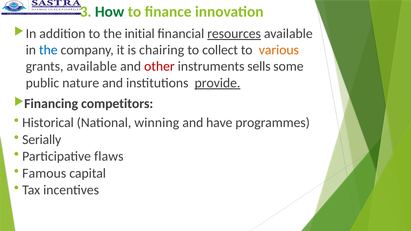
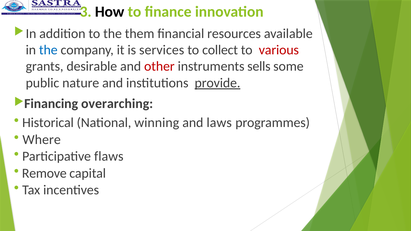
How colour: green -> black (110, 12)
initial: initial -> them (140, 34)
resources underline: present -> none (234, 34)
chairing: chairing -> services (162, 50)
various colour: orange -> red (279, 50)
grants available: available -> desirable (92, 66)
competitors: competitors -> overarching (117, 104)
have: have -> laws (219, 123)
Serially: Serially -> Where (42, 140)
Famous: Famous -> Remove (44, 173)
